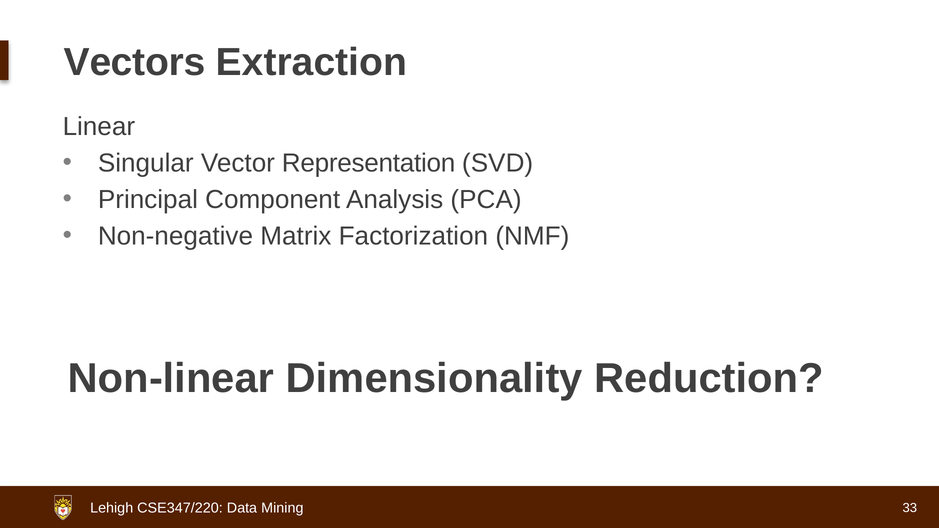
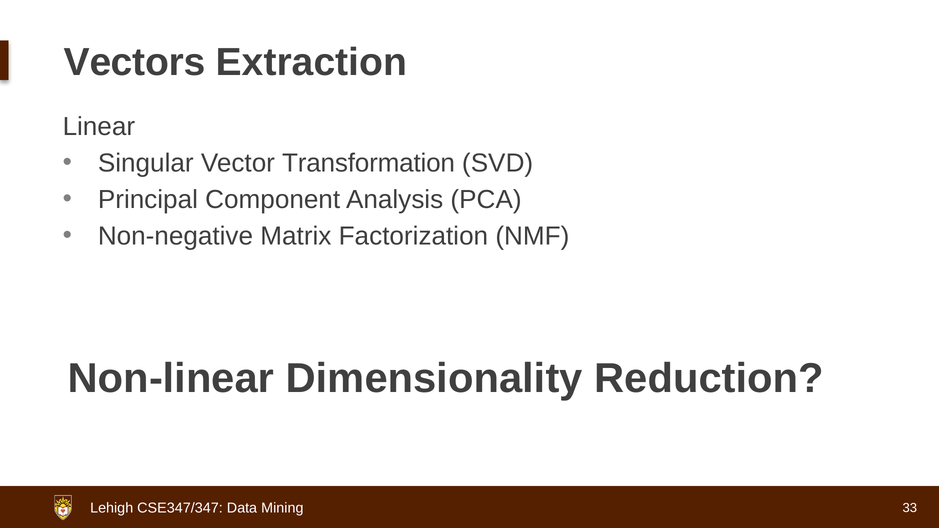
Representation: Representation -> Transformation (369, 163)
CSE347/220: CSE347/220 -> CSE347/347 (180, 508)
